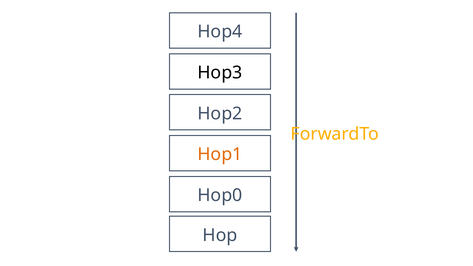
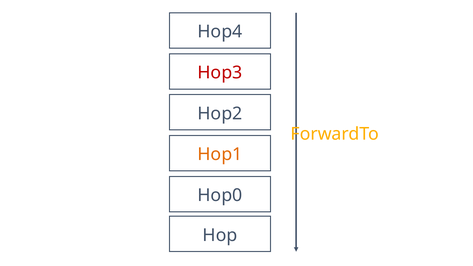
Hop3 colour: black -> red (220, 73)
